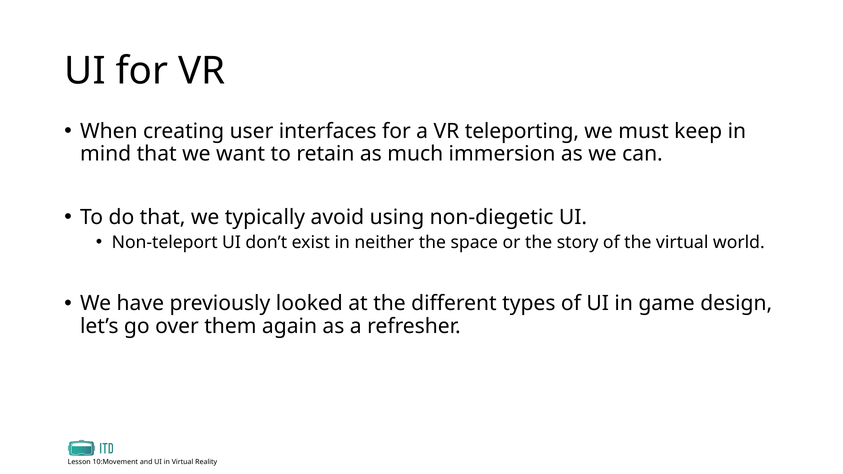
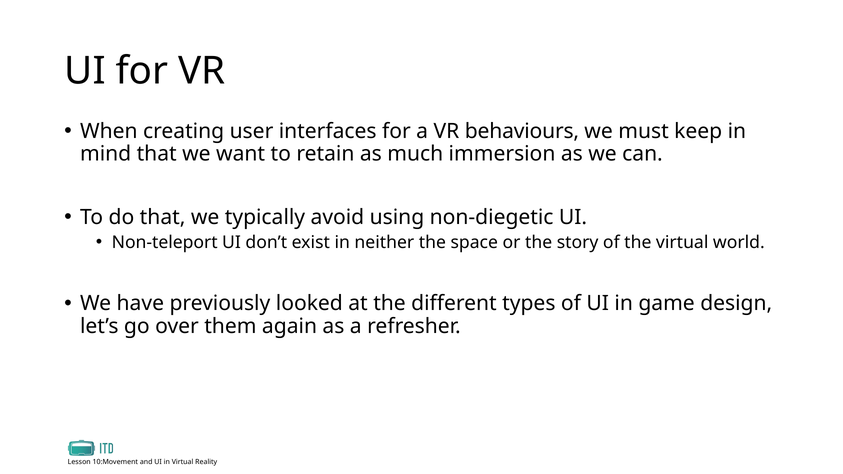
teleporting: teleporting -> behaviours (522, 131)
